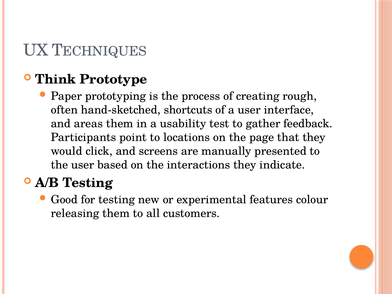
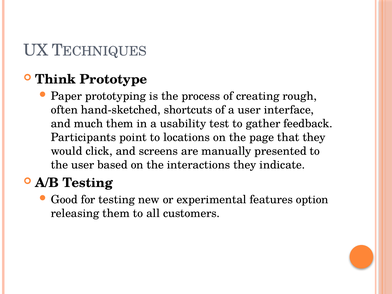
areas: areas -> much (88, 124)
colour: colour -> option (312, 200)
